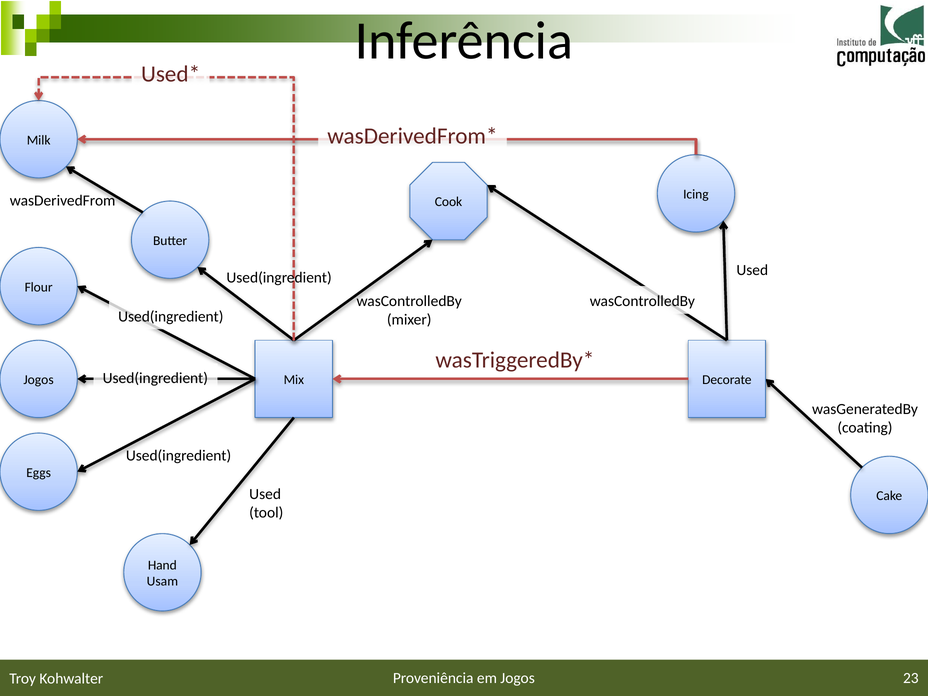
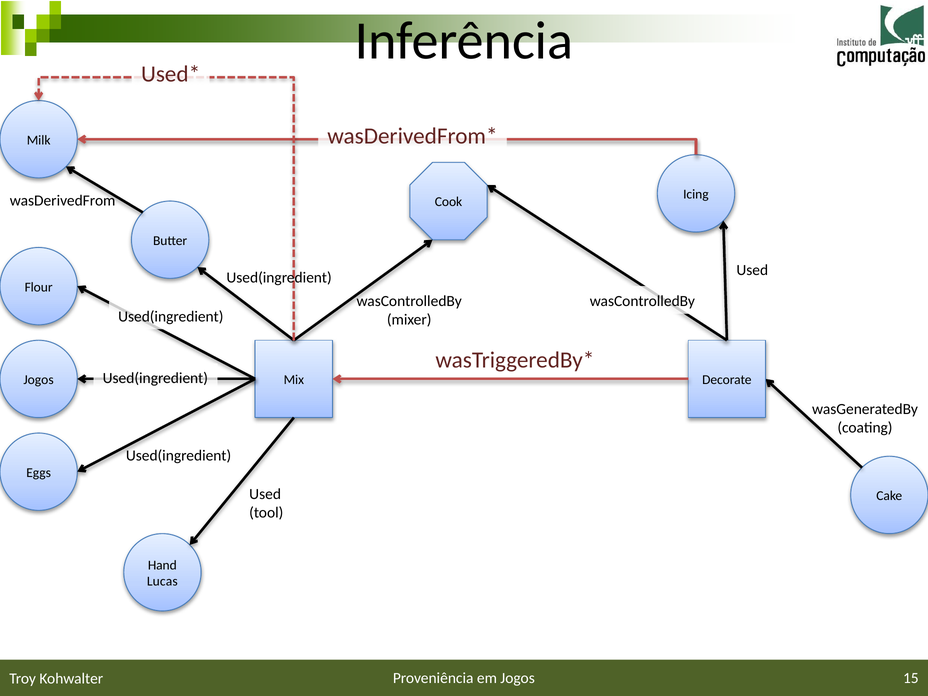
Usam: Usam -> Lucas (162, 581)
23: 23 -> 15 (911, 678)
